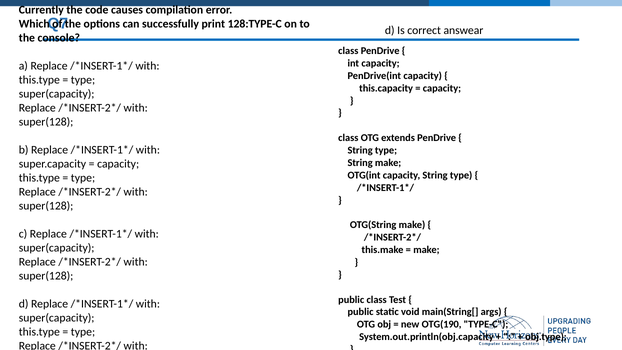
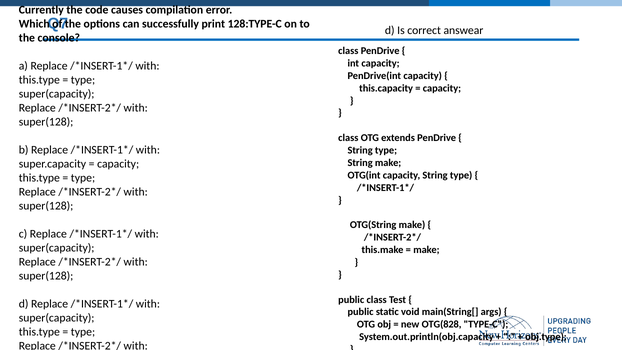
OTG(190: OTG(190 -> OTG(828 (442, 324)
